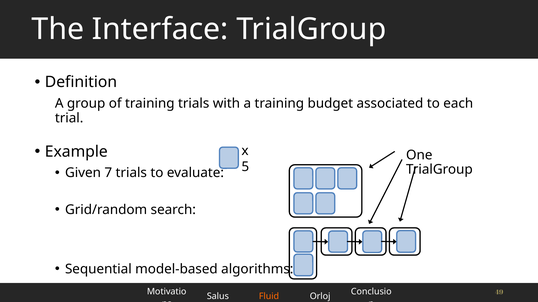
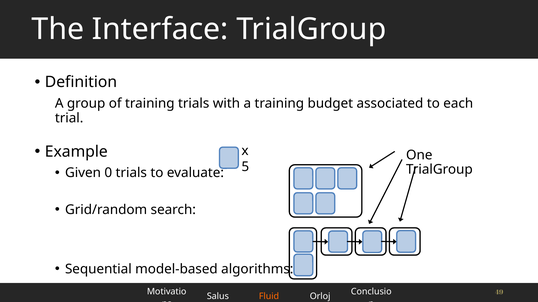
7: 7 -> 0 (108, 173)
